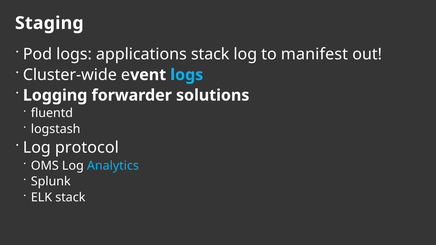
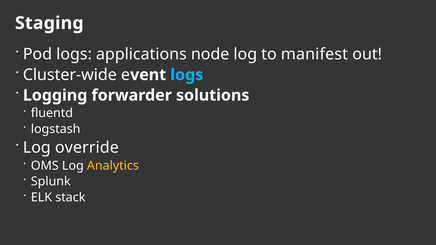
applications stack: stack -> node (210, 54)
protocol: protocol -> override (87, 148)
Analytics colour: light blue -> yellow (113, 166)
